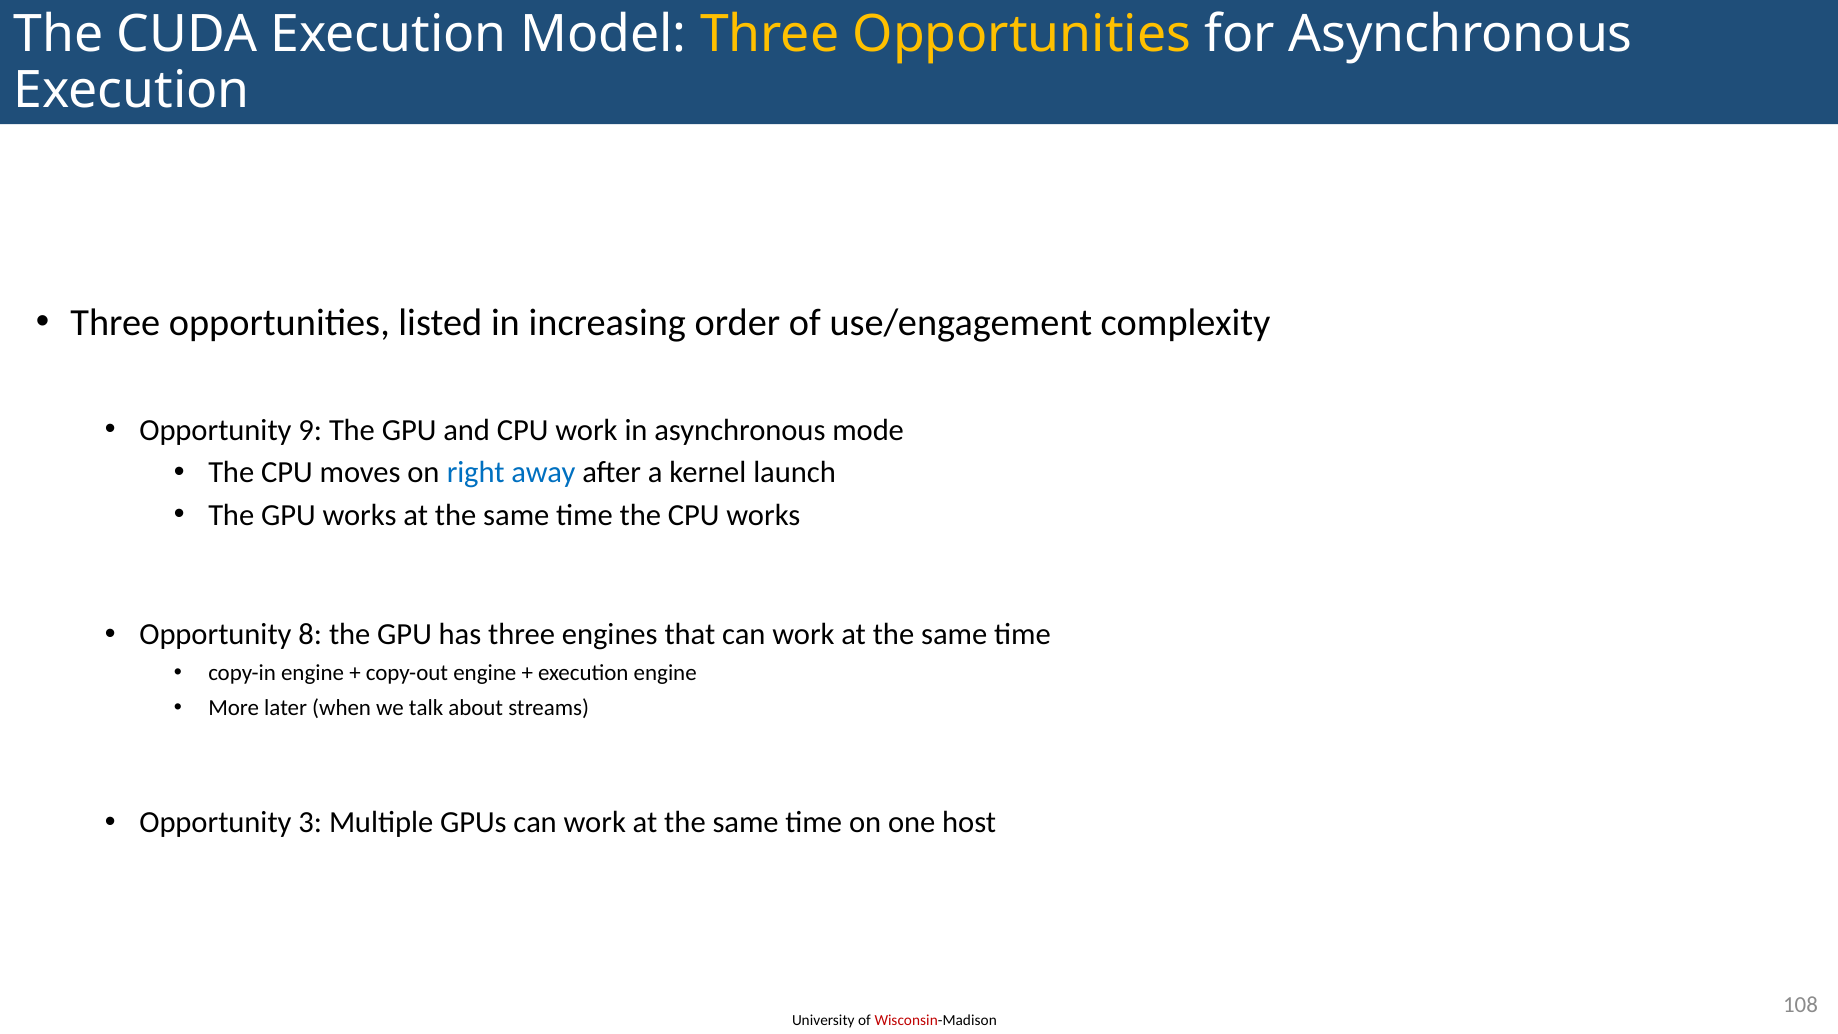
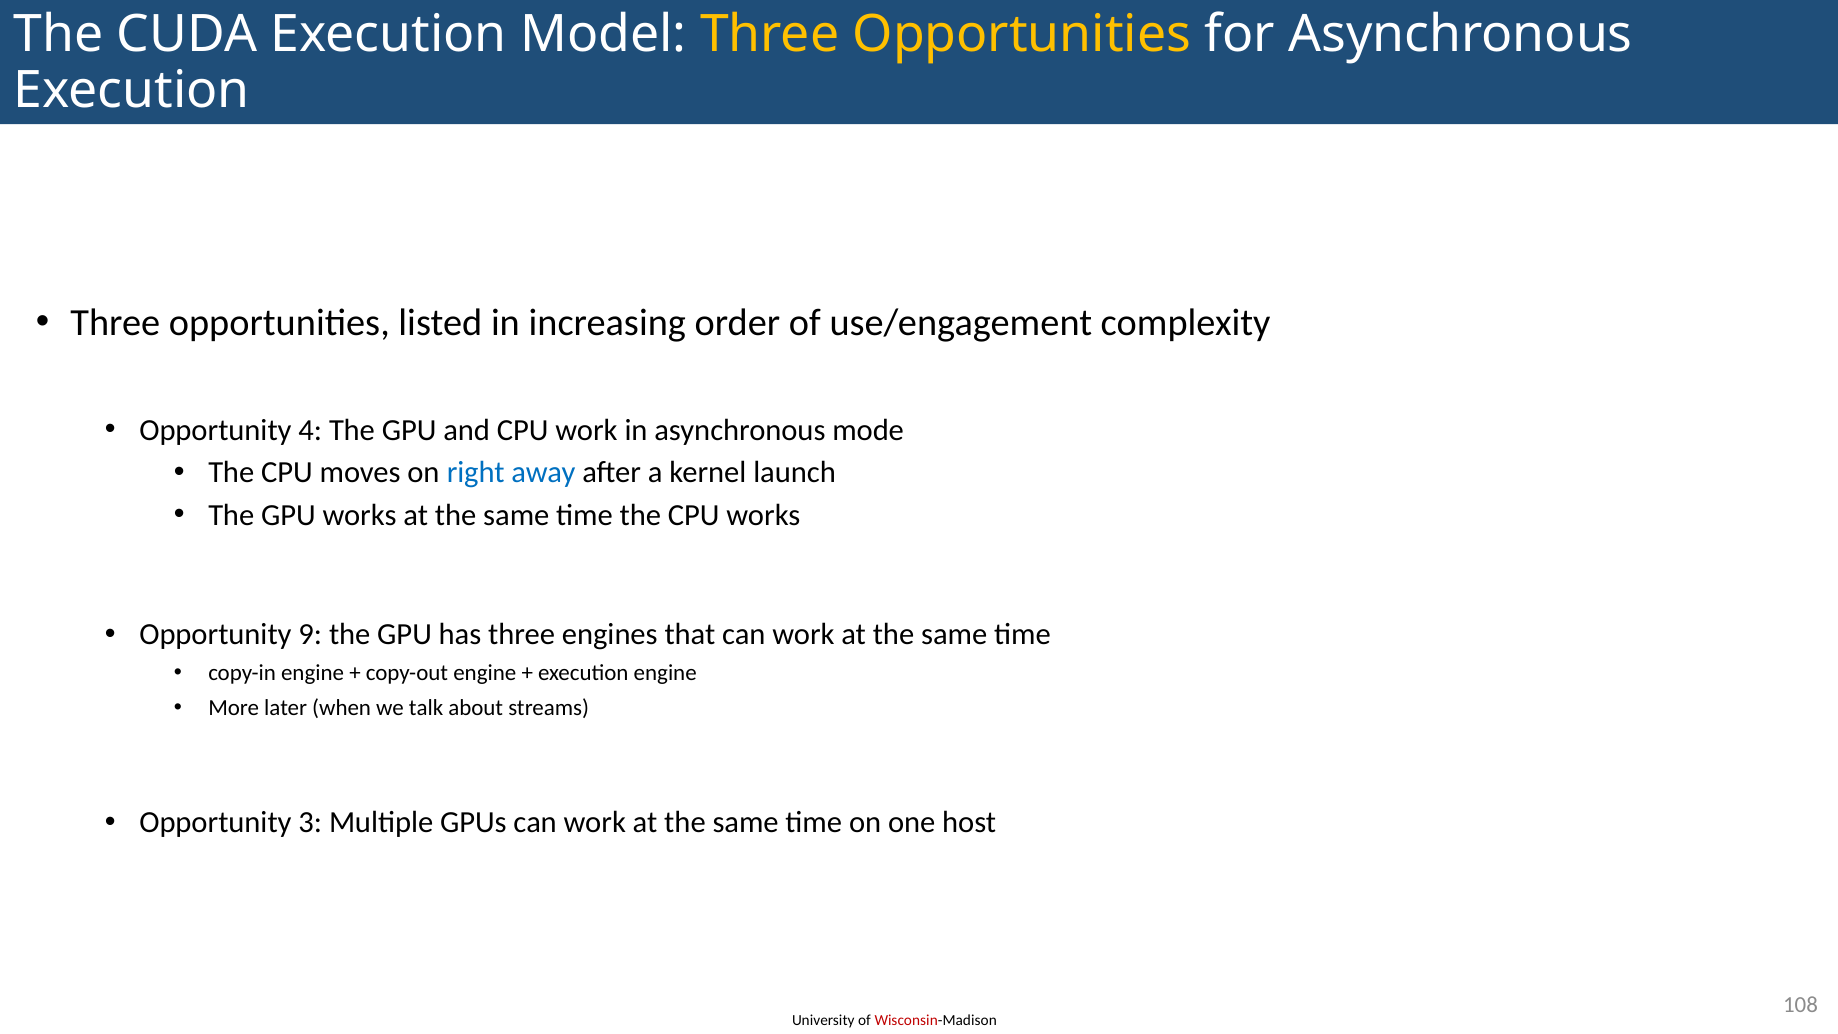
9: 9 -> 4 (310, 430)
8: 8 -> 9 (310, 634)
